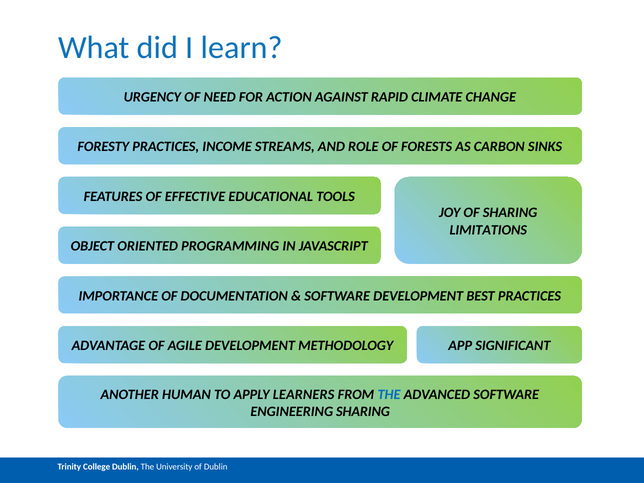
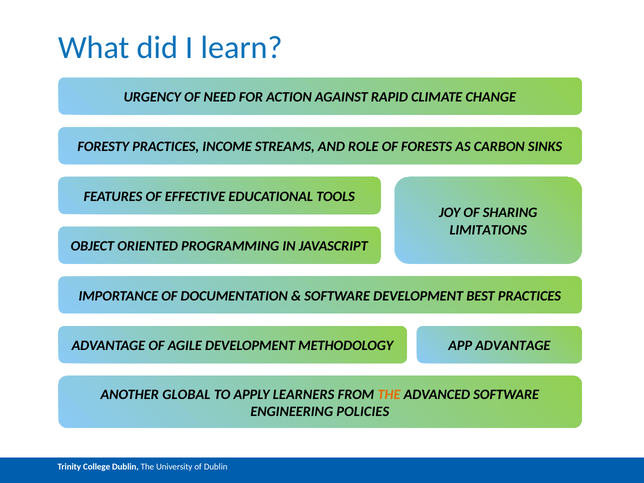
APP SIGNIFICANT: SIGNIFICANT -> ADVANTAGE (513, 346)
HUMAN: HUMAN -> GLOBAL (186, 394)
THE colour: blue -> orange (389, 394)
ENGINEERING SHARING: SHARING -> POLICIES (363, 411)
